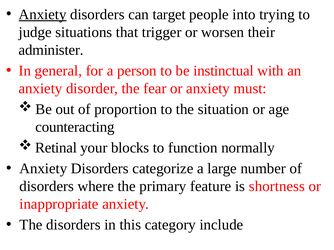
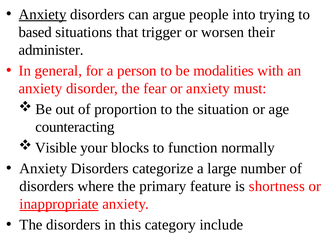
target: target -> argue (169, 14)
judge: judge -> based (35, 32)
instinctual: instinctual -> modalities (224, 71)
Retinal: Retinal -> Visible (56, 148)
inappropriate underline: none -> present (59, 204)
